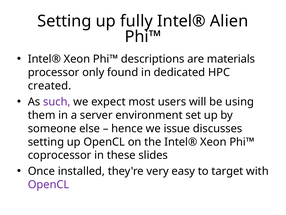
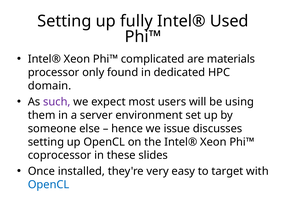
Alien: Alien -> Used (229, 21)
descriptions: descriptions -> complicated (153, 59)
created: created -> domain (50, 86)
OpenCL colour: purple -> blue (49, 184)
